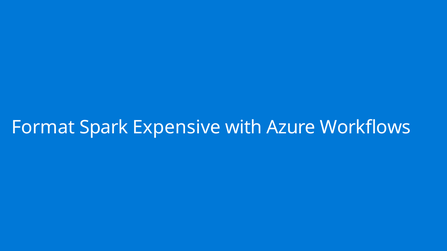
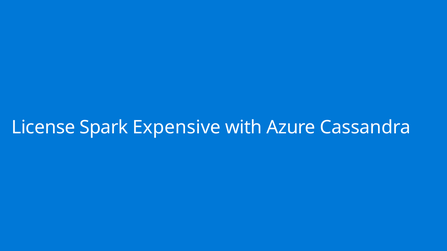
Format: Format -> License (43, 127)
Workflows: Workflows -> Cassandra (365, 127)
